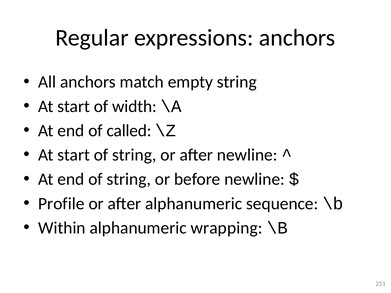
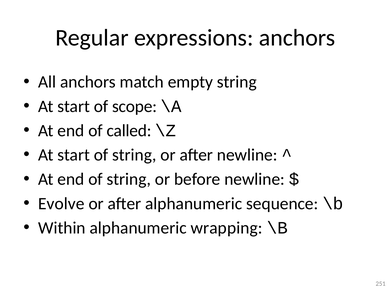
width: width -> scope (134, 106)
Profile: Profile -> Evolve (61, 204)
